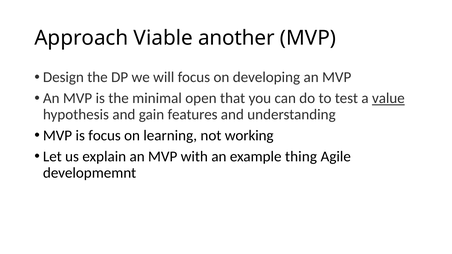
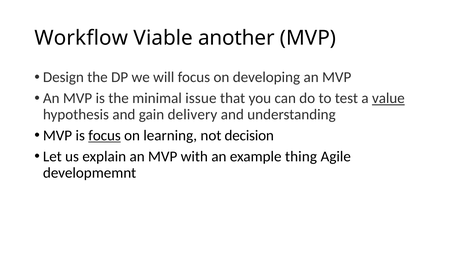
Approach: Approach -> Workflow (81, 38)
open: open -> issue (201, 98)
features: features -> delivery (192, 115)
focus underline: none -> present (105, 136)
working: working -> decision (249, 136)
